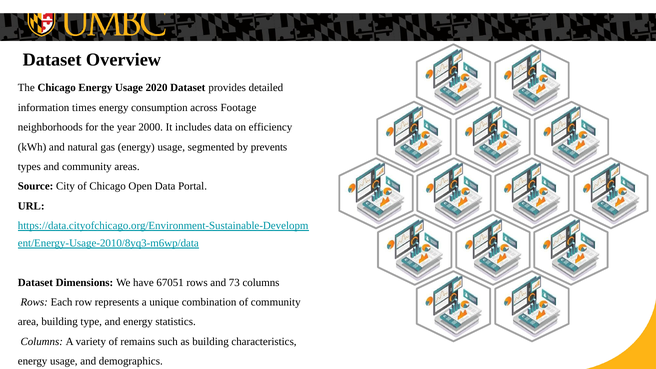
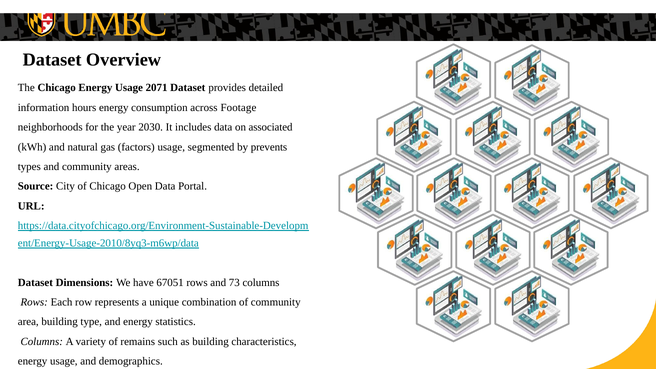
2020: 2020 -> 2071 (157, 88)
times: times -> hours (84, 108)
2000: 2000 -> 2030 (151, 127)
efficiency: efficiency -> associated (271, 127)
gas energy: energy -> factors (136, 147)
